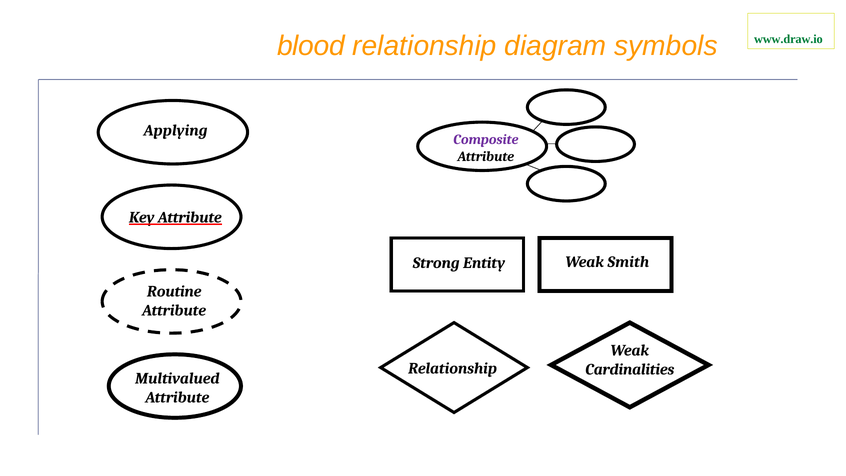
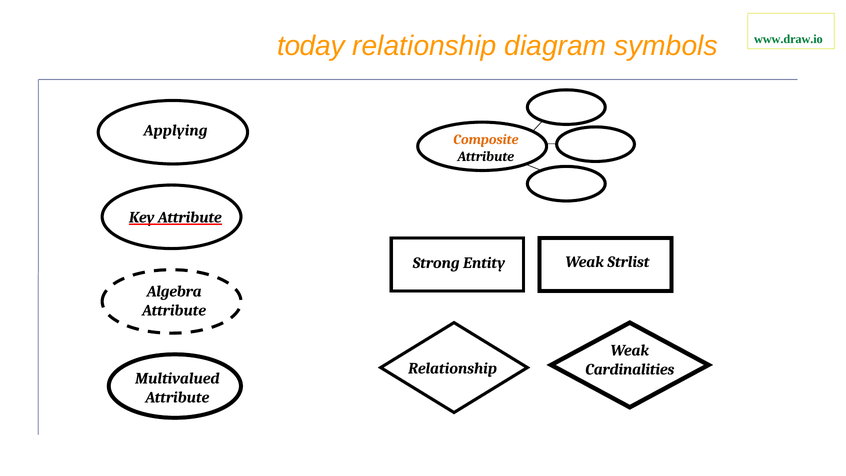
blood: blood -> today (311, 46)
Composite colour: purple -> orange (486, 140)
Smith: Smith -> Strlist (628, 262)
Routine: Routine -> Algebra (174, 291)
